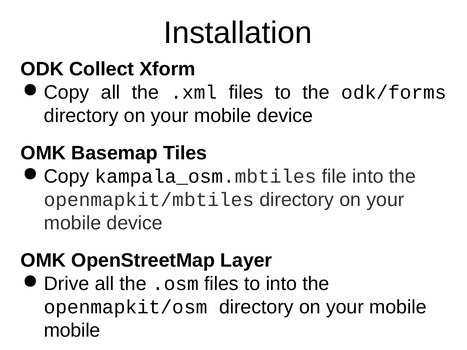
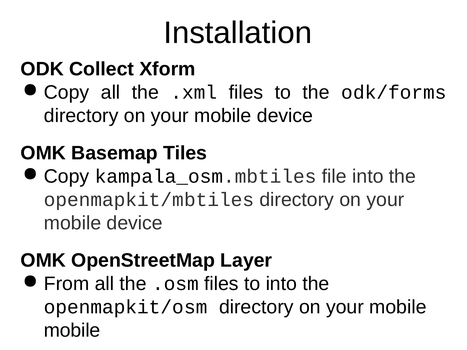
Drive: Drive -> From (67, 284)
